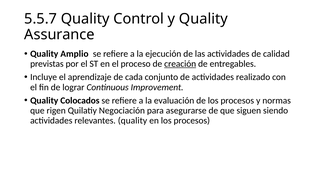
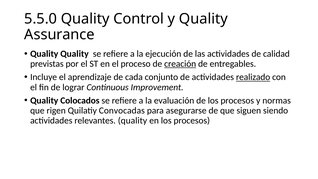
5.5.7: 5.5.7 -> 5.5.0 (41, 19)
Quality Amplio: Amplio -> Quality (74, 54)
realizado underline: none -> present (253, 77)
Negociación: Negociación -> Convocadas (122, 110)
